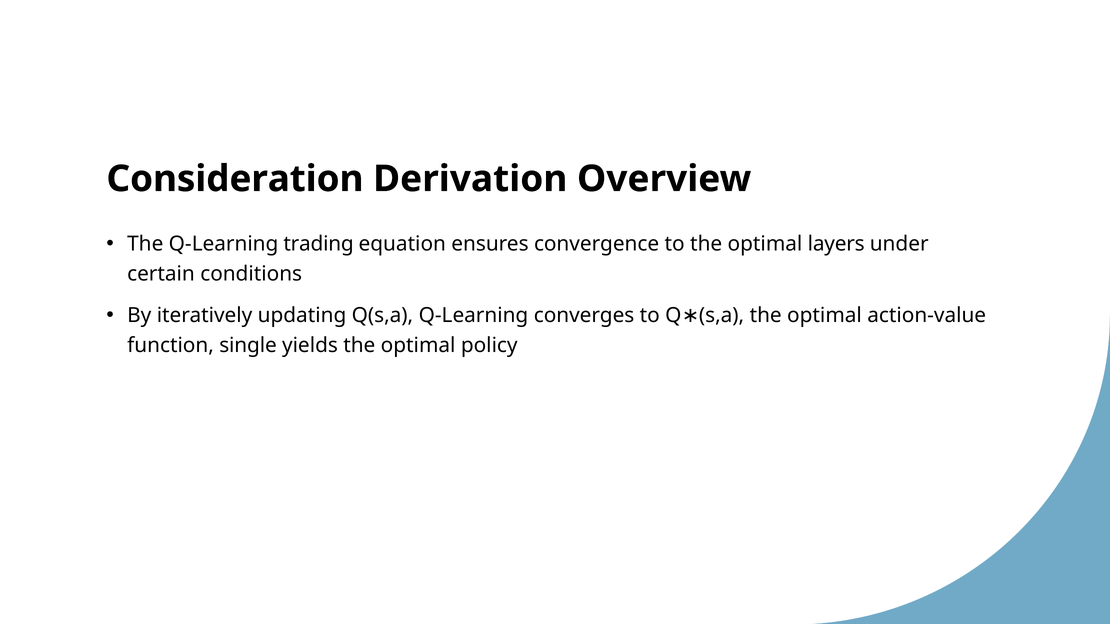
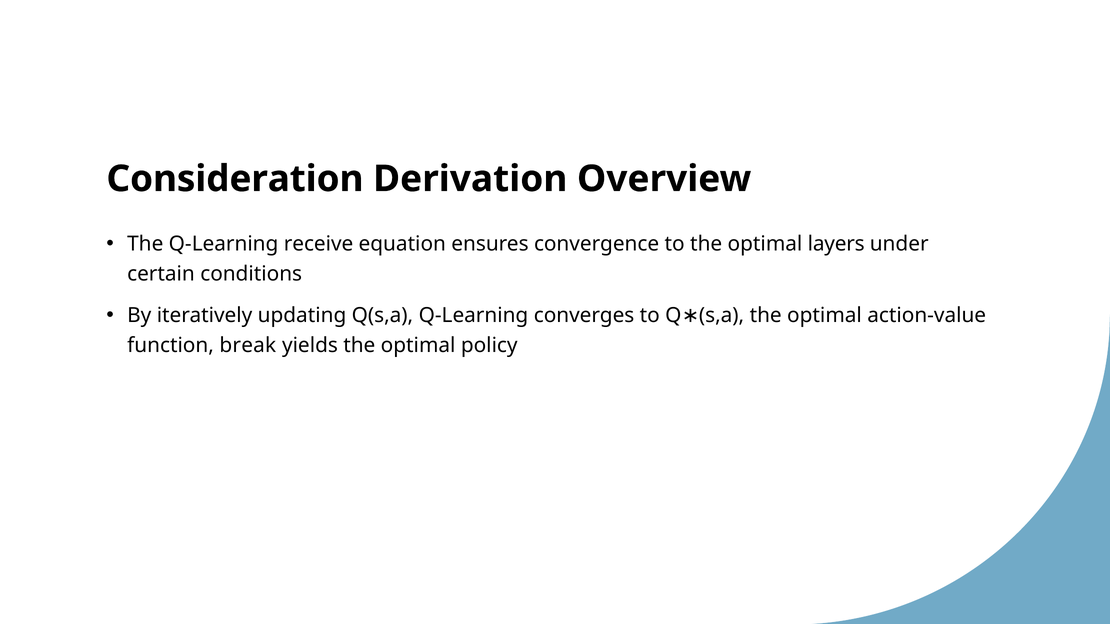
trading: trading -> receive (319, 244)
single: single -> break (248, 346)
